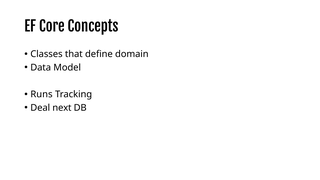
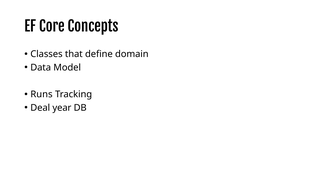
next: next -> year (62, 108)
